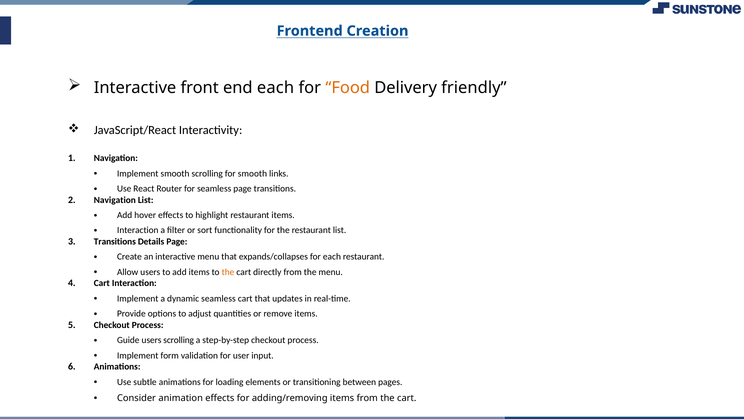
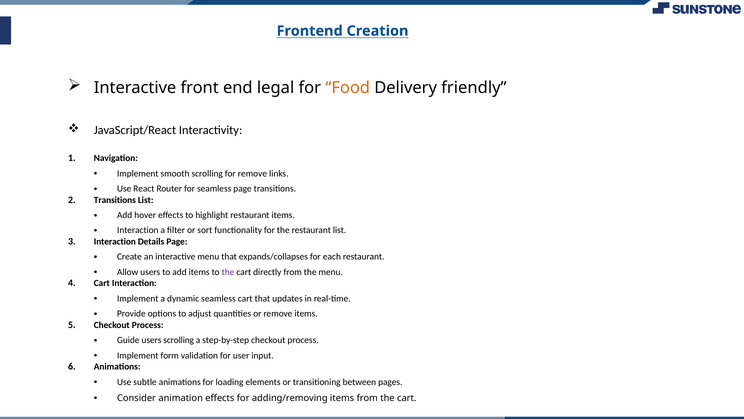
end each: each -> legal (276, 88)
for smooth: smooth -> remove (252, 173)
Navigation: Navigation -> Transitions (115, 200)
Transitions: Transitions -> Interaction (115, 241)
the colour: orange -> purple (228, 272)
